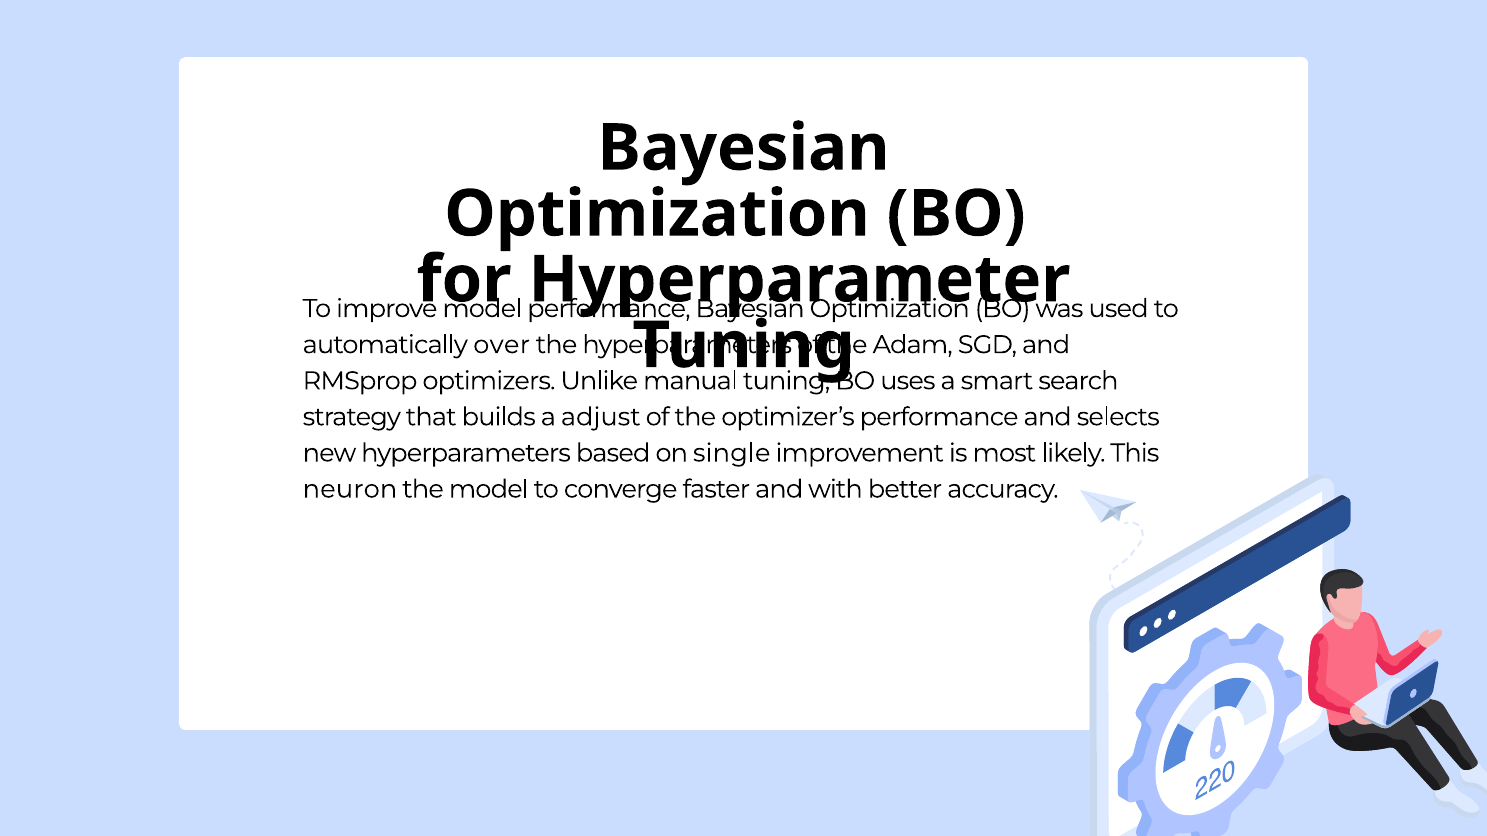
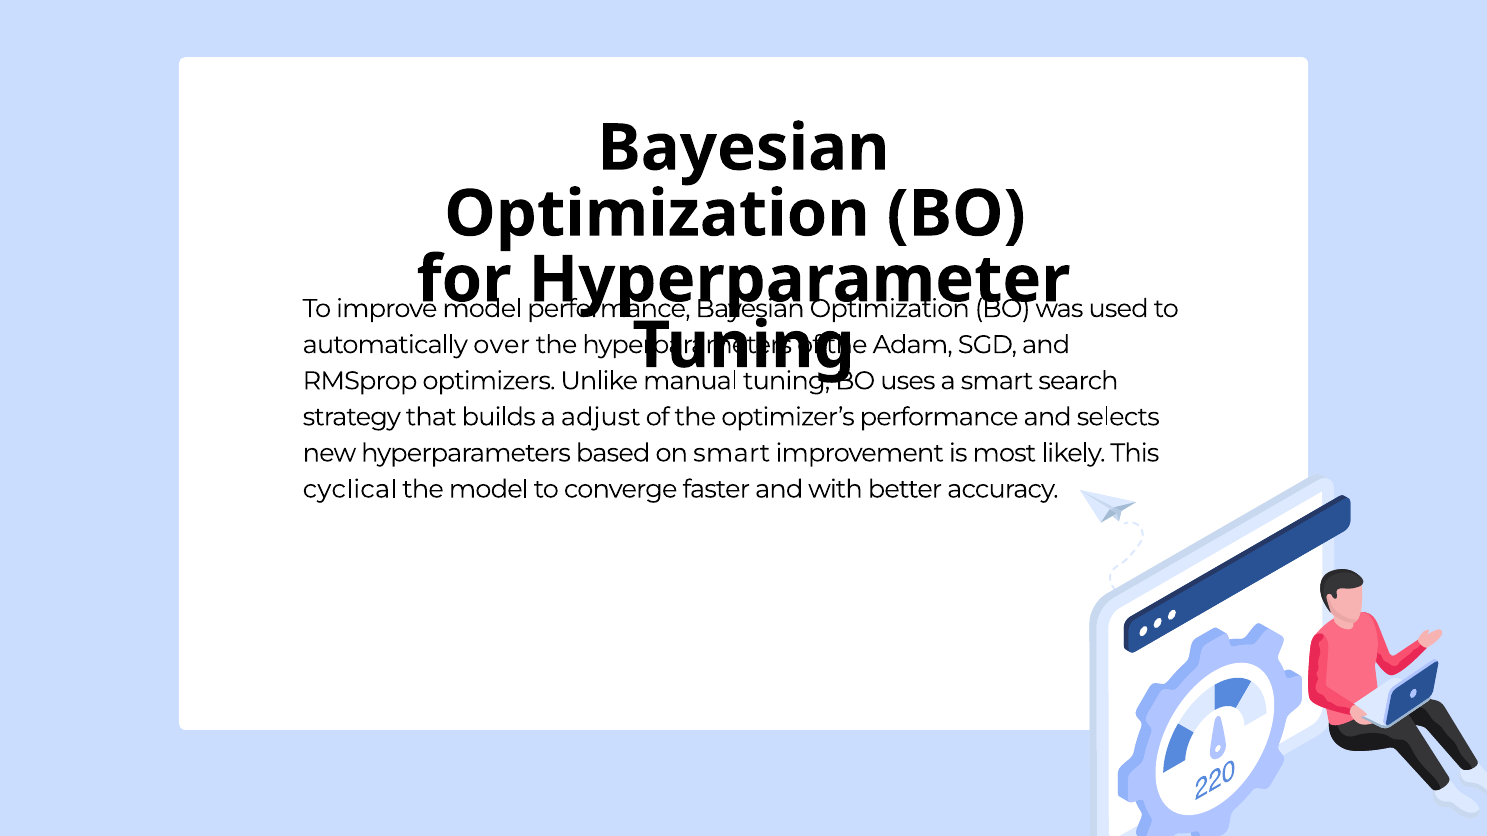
on single: single -> smart (732, 453)
neuron: neuron -> cyclical (350, 489)
